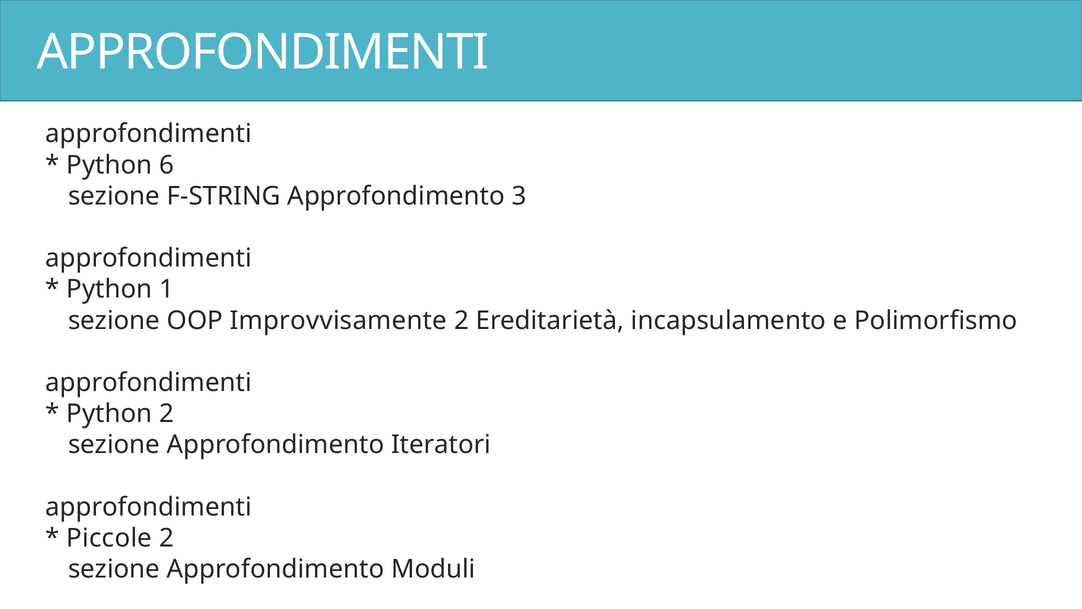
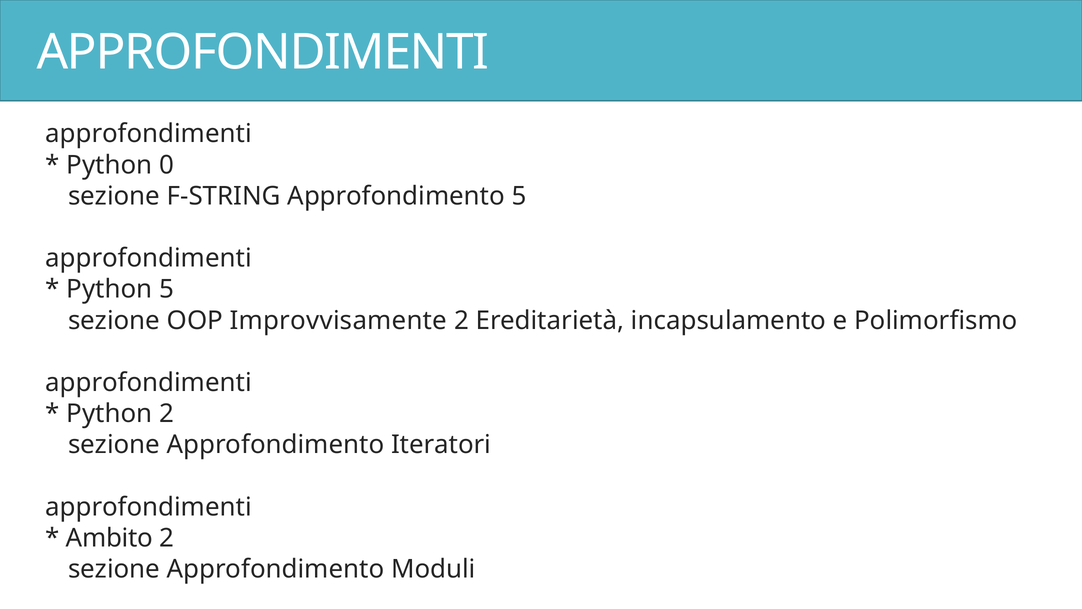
6: 6 -> 0 (167, 165)
Approfondimento 3: 3 -> 5 (519, 196)
Python 1: 1 -> 5 (167, 289)
Piccole: Piccole -> Ambito (109, 538)
